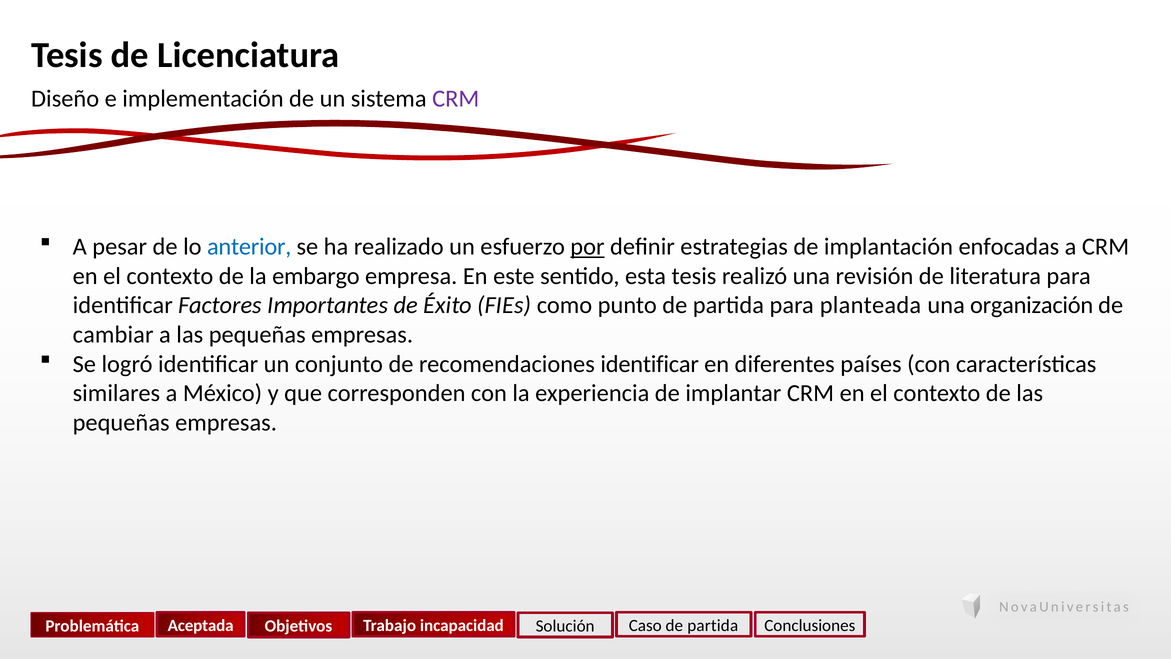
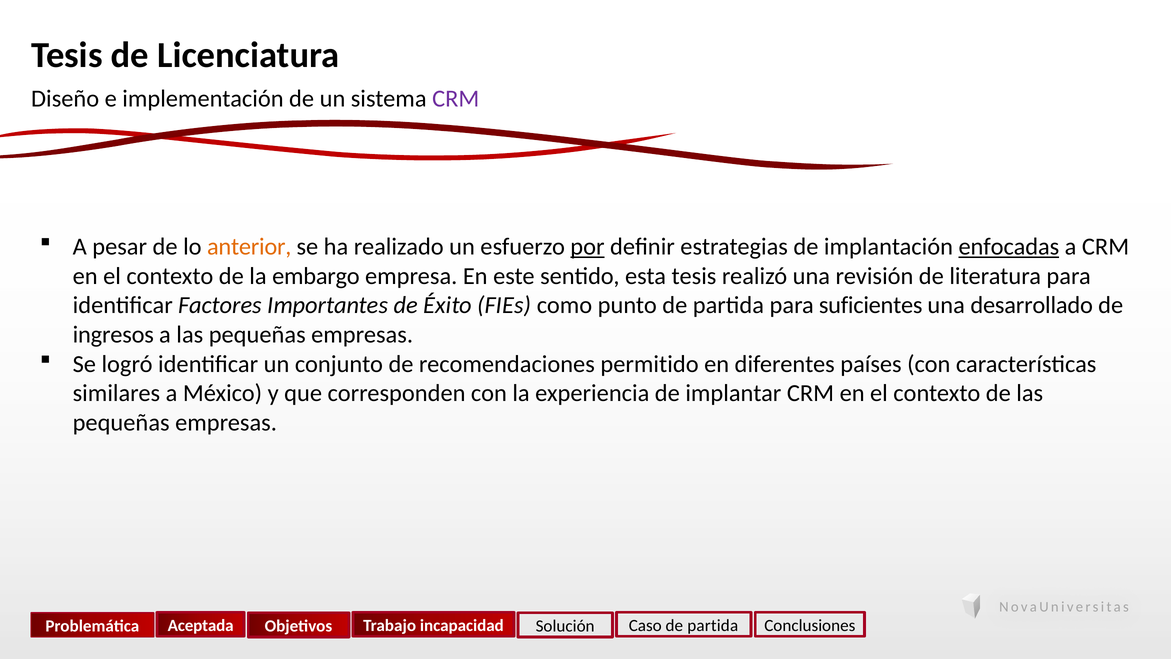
anterior colour: blue -> orange (249, 247)
enfocadas underline: none -> present (1009, 247)
planteada: planteada -> suficientes (871, 305)
organización: organización -> desarrollado (1032, 305)
cambiar: cambiar -> ingresos (113, 335)
recomendaciones identificar: identificar -> permitido (650, 364)
